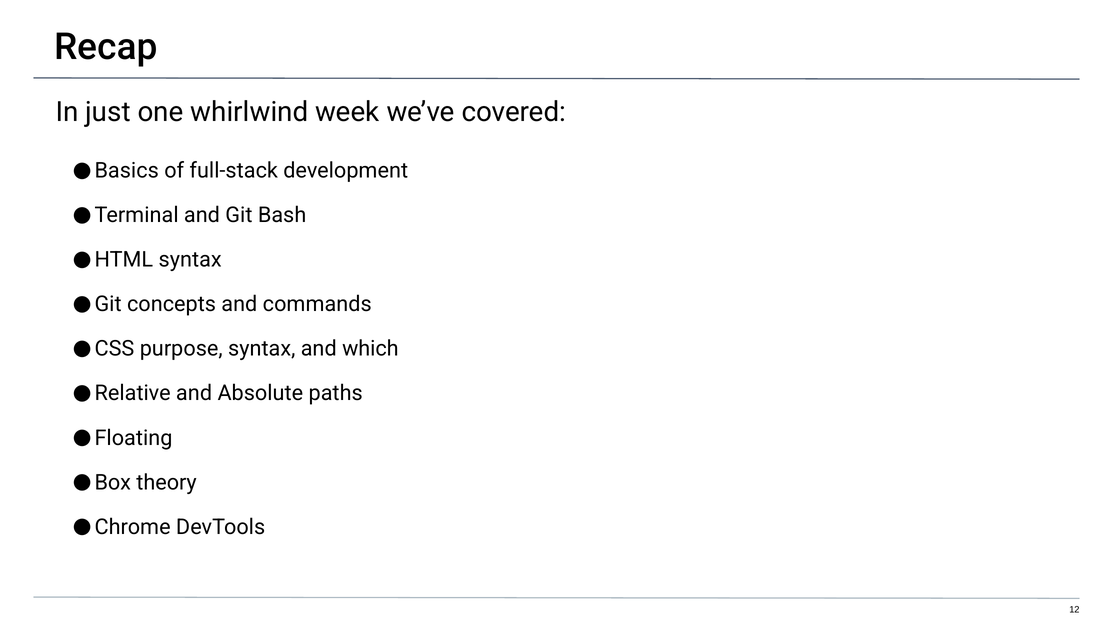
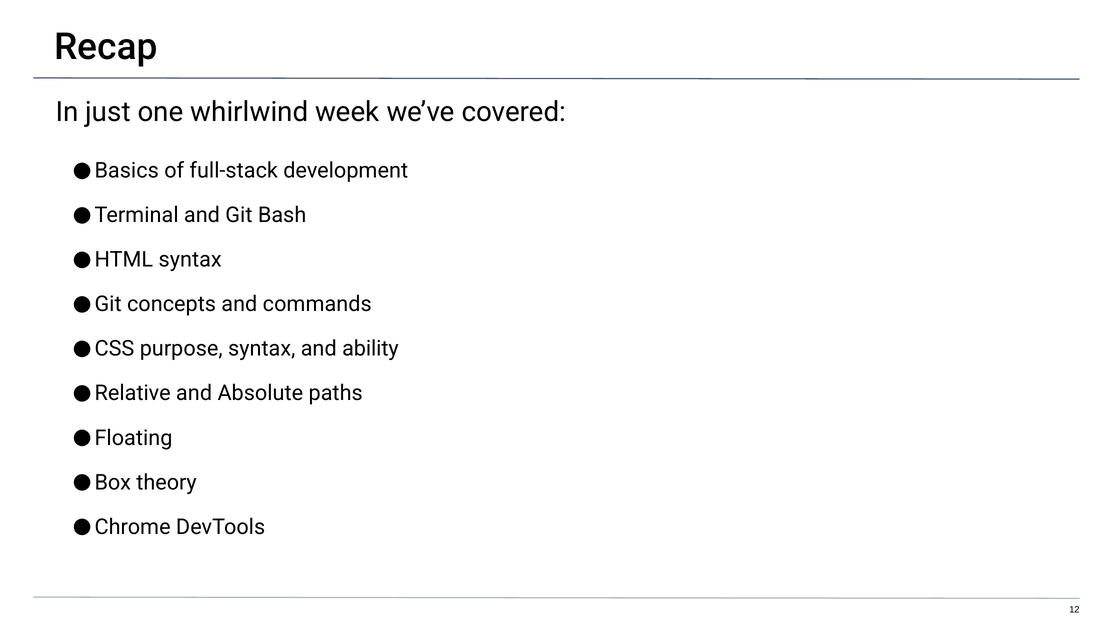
which: which -> ability (370, 349)
